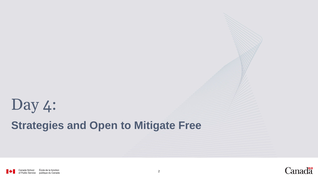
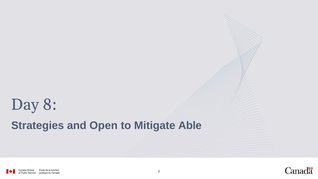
4: 4 -> 8 (50, 104)
Free: Free -> Able (190, 125)
